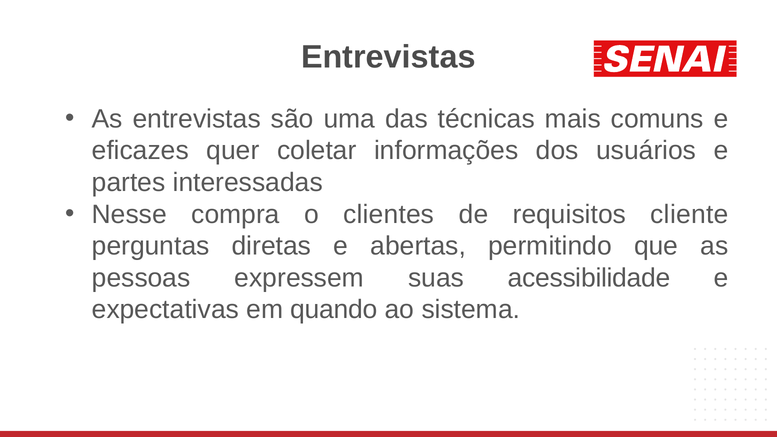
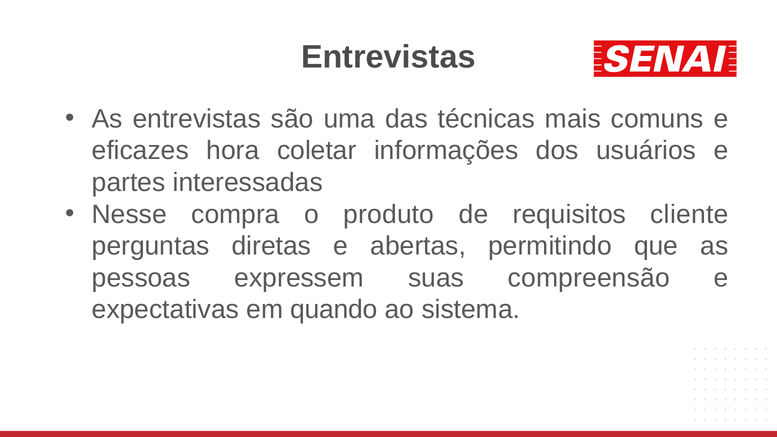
quer: quer -> hora (233, 151)
clientes: clientes -> produto (389, 214)
acessibilidade: acessibilidade -> compreensão (589, 278)
